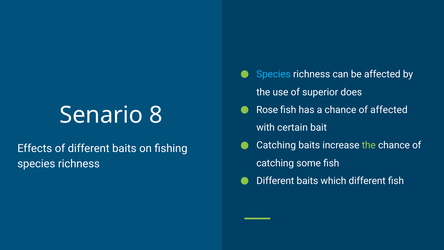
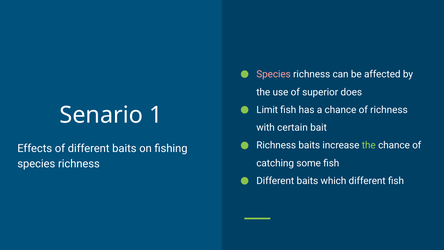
Species colour: light blue -> pink (274, 74)
Rose: Rose -> Limit (267, 110)
of affected: affected -> richness (389, 110)
8: 8 -> 1 (156, 115)
Catching: Catching -> Richness (276, 145)
